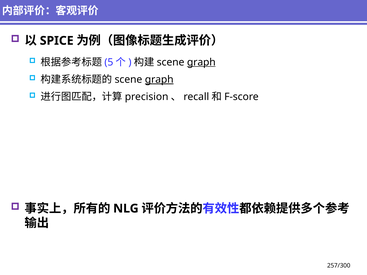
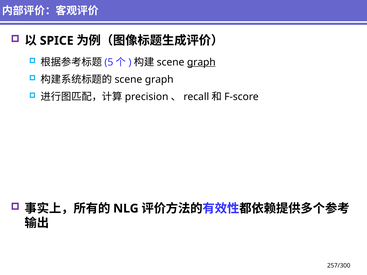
graph underline: present -> none (159, 80)
